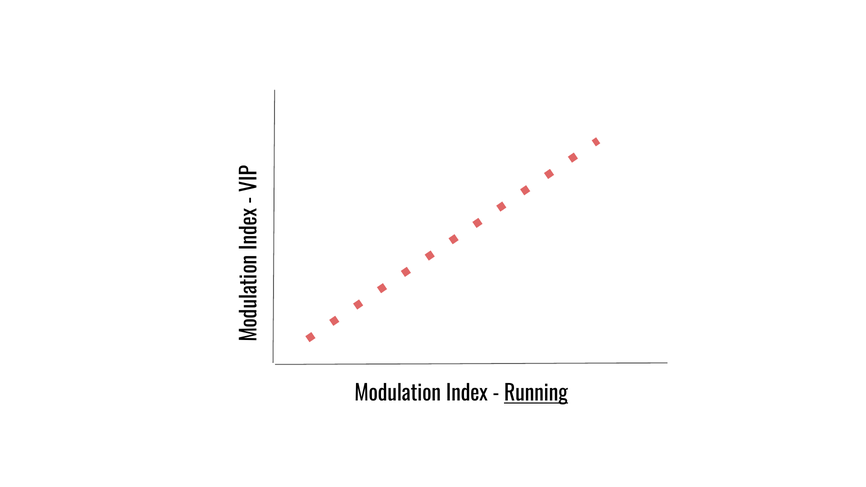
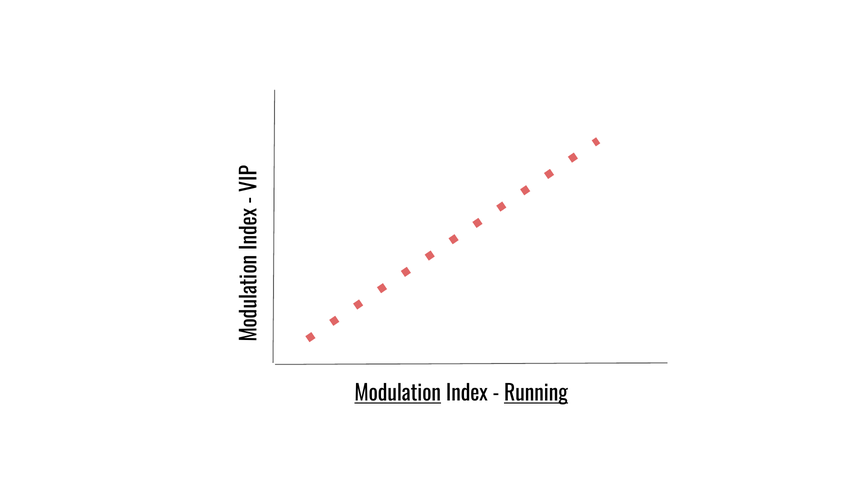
Modulation underline: none -> present (398, 394)
